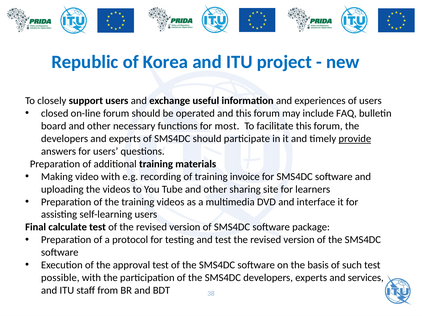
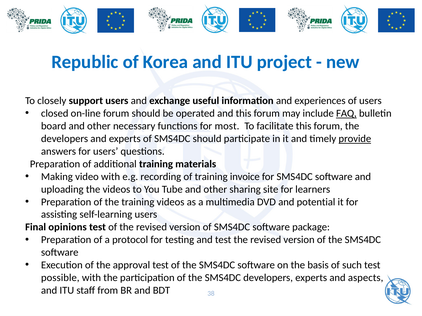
FAQ underline: none -> present (346, 114)
interface: interface -> potential (316, 202)
calculate: calculate -> opinions (68, 228)
services: services -> aspects (366, 278)
